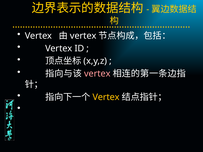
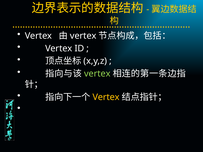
vertex colour: pink -> light green (97, 74)
